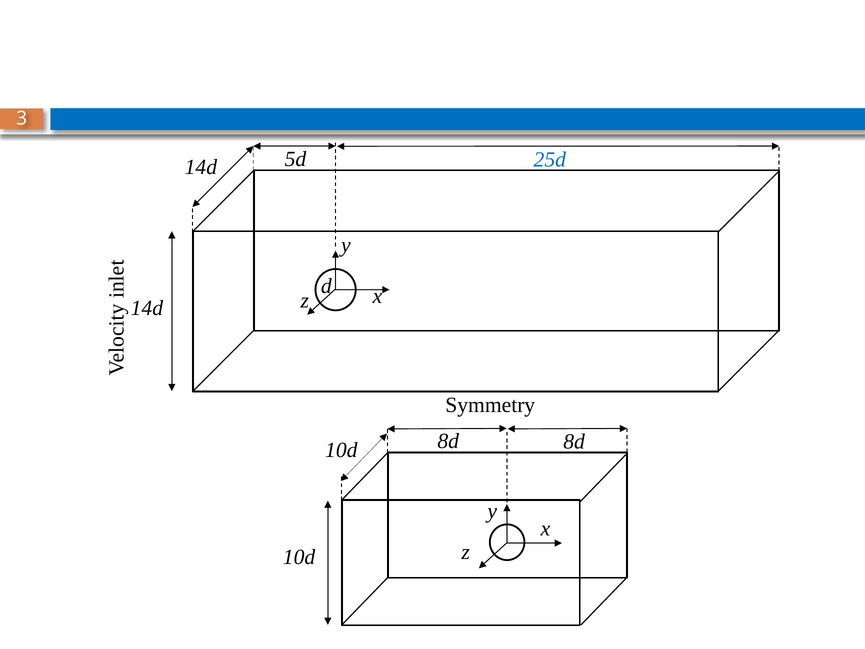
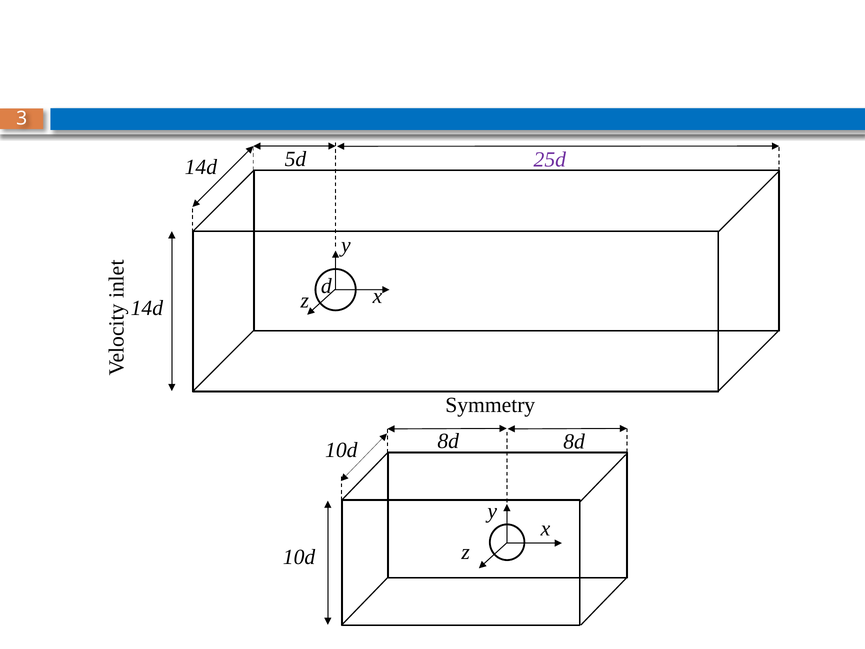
25d colour: blue -> purple (550, 160)
